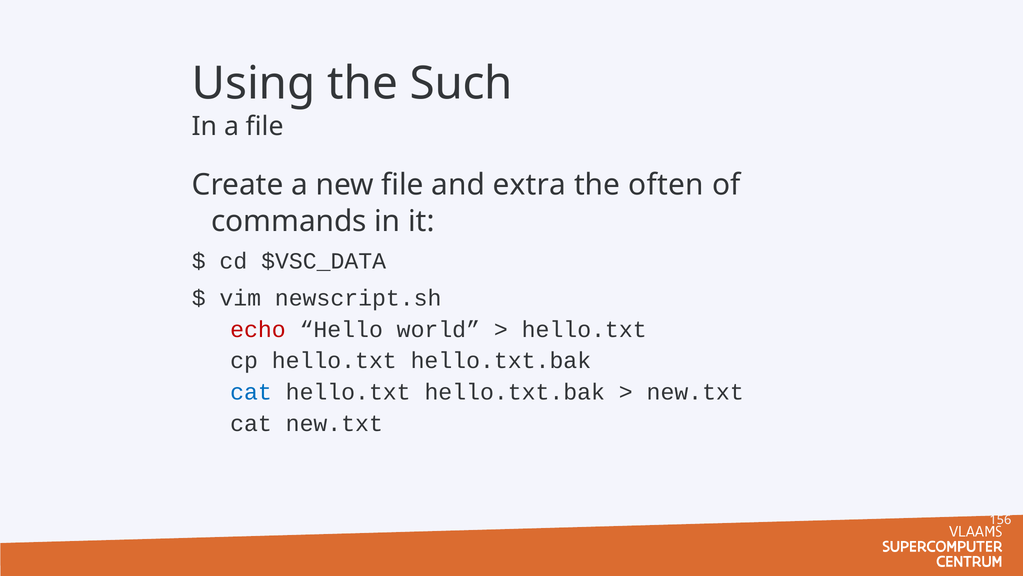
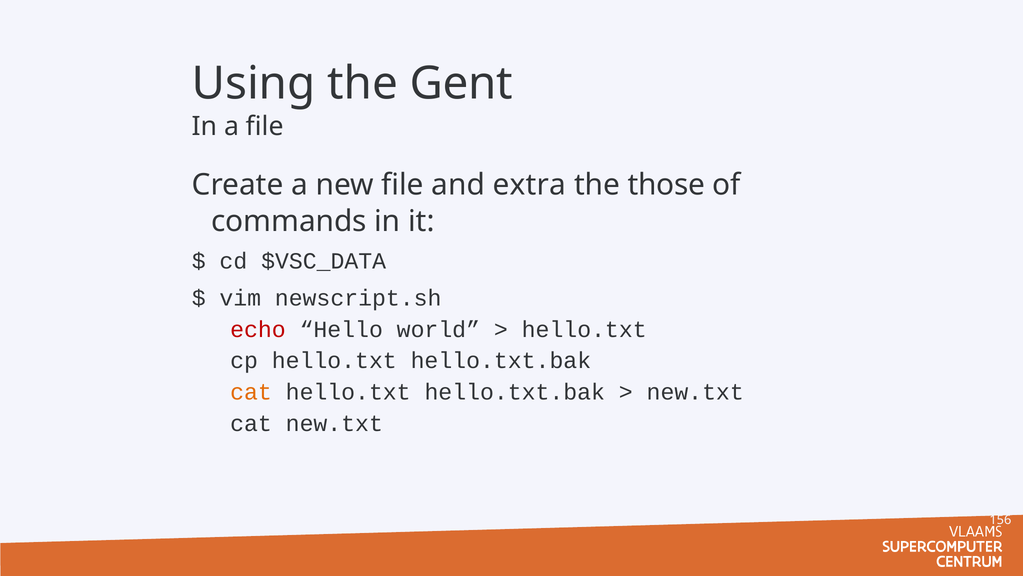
Such: Such -> Gent (461, 83)
often: often -> those (666, 185)
cat colour: blue -> orange (251, 392)
